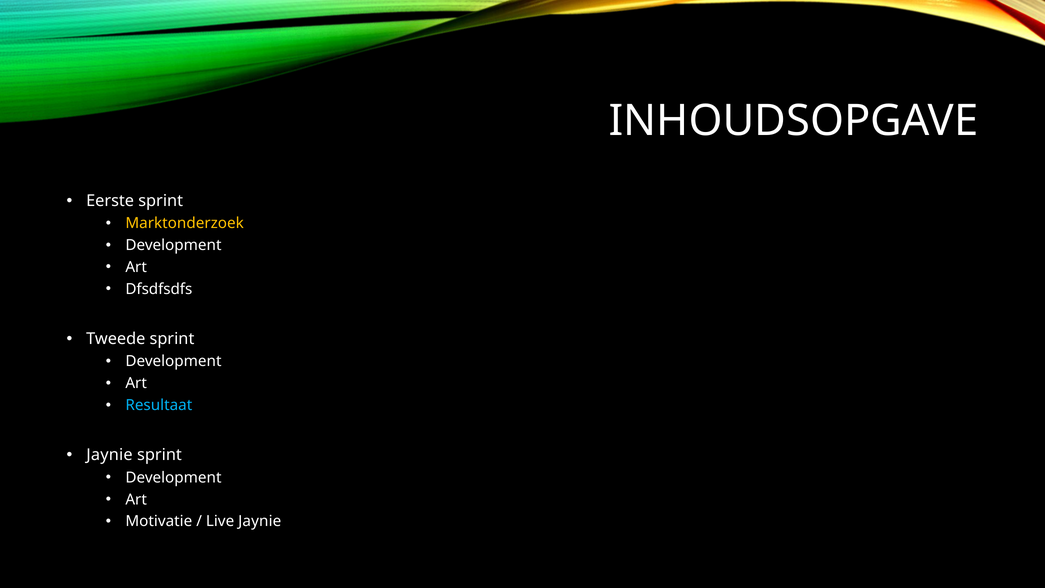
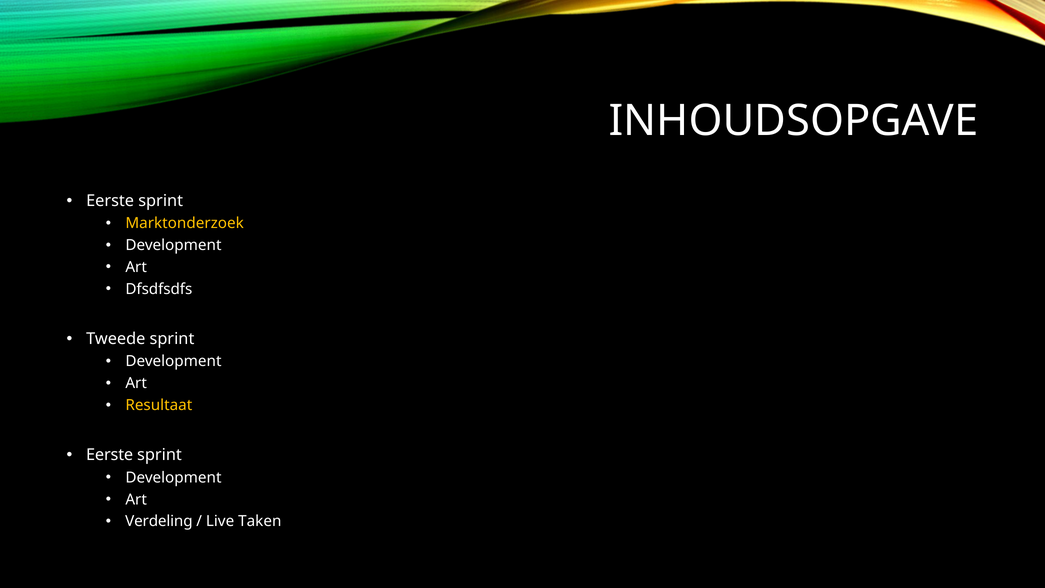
Resultaat colour: light blue -> yellow (159, 405)
Jaynie: Jaynie -> Eerste (110, 455)
Motivatie: Motivatie -> Verdeling (159, 521)
Live Jaynie: Jaynie -> Taken (260, 521)
